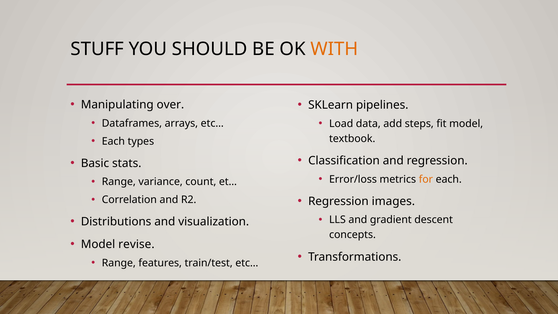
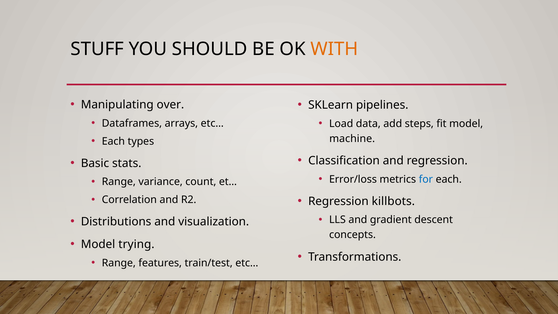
textbook: textbook -> machine (352, 139)
for colour: orange -> blue (426, 179)
images: images -> killbots (393, 201)
revise: revise -> trying (136, 244)
